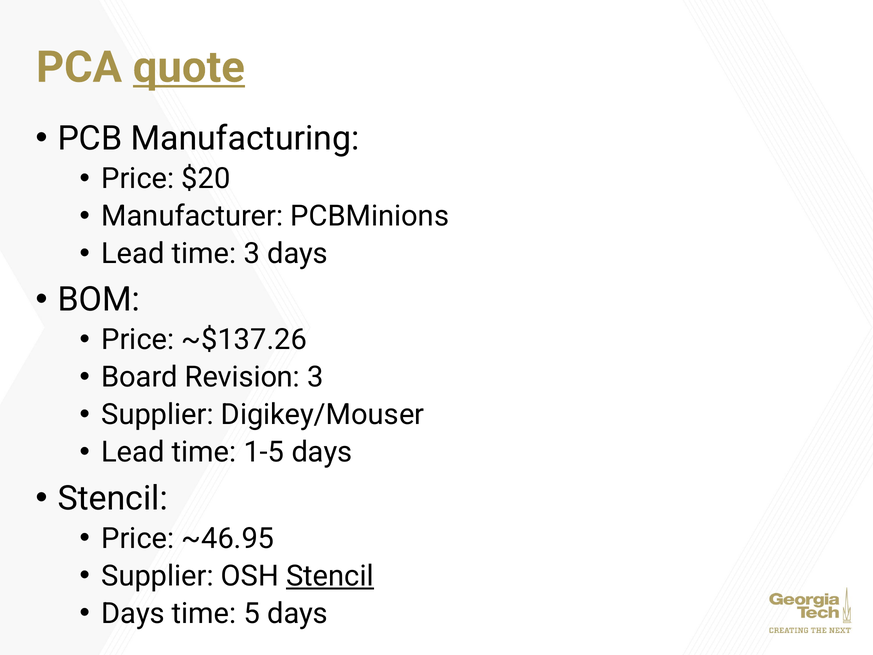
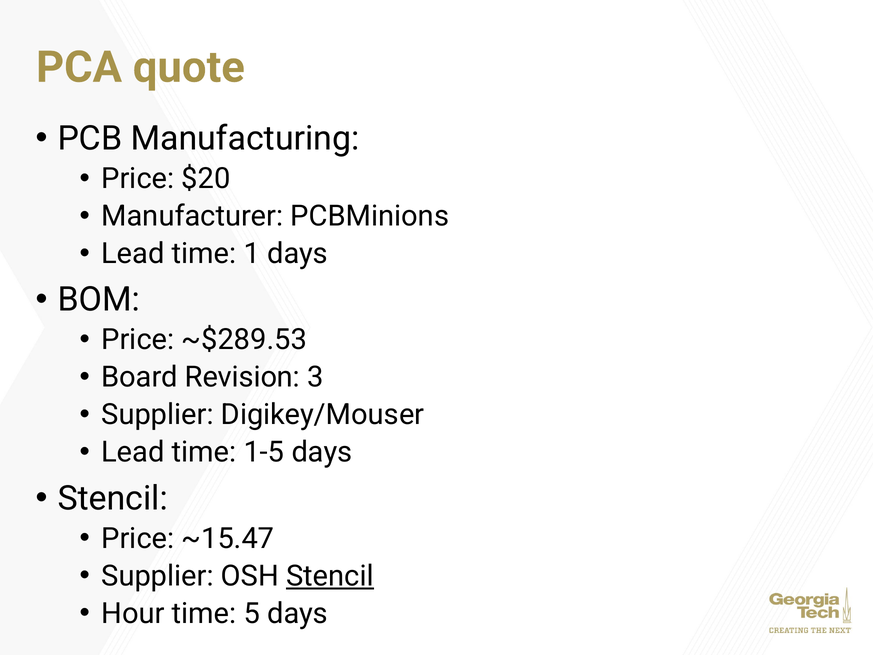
quote underline: present -> none (189, 67)
time 3: 3 -> 1 (252, 254)
~$137.26: ~$137.26 -> ~$289.53 (244, 340)
~46.95: ~46.95 -> ~15.47 (228, 538)
Days: Days -> Hour (133, 613)
